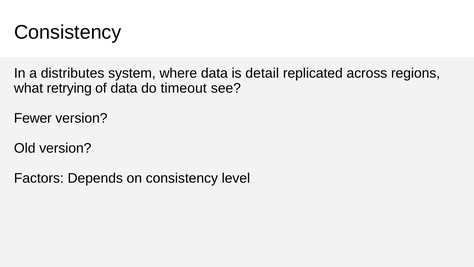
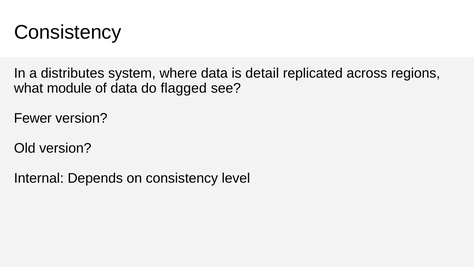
retrying: retrying -> module (69, 88)
timeout: timeout -> flagged (184, 88)
Factors: Factors -> Internal (39, 178)
